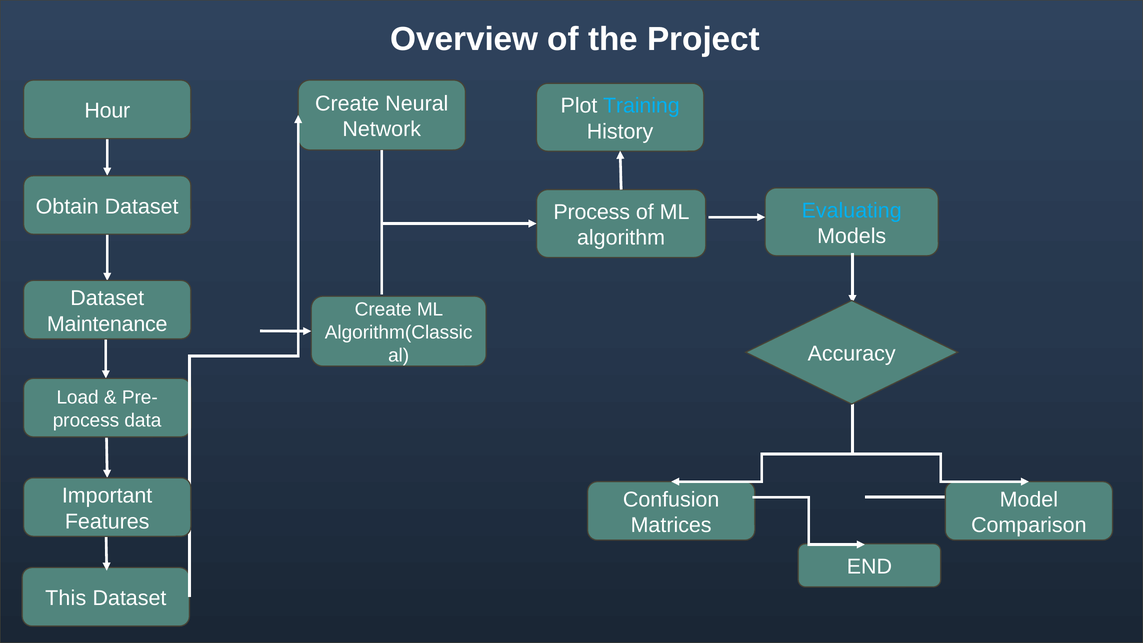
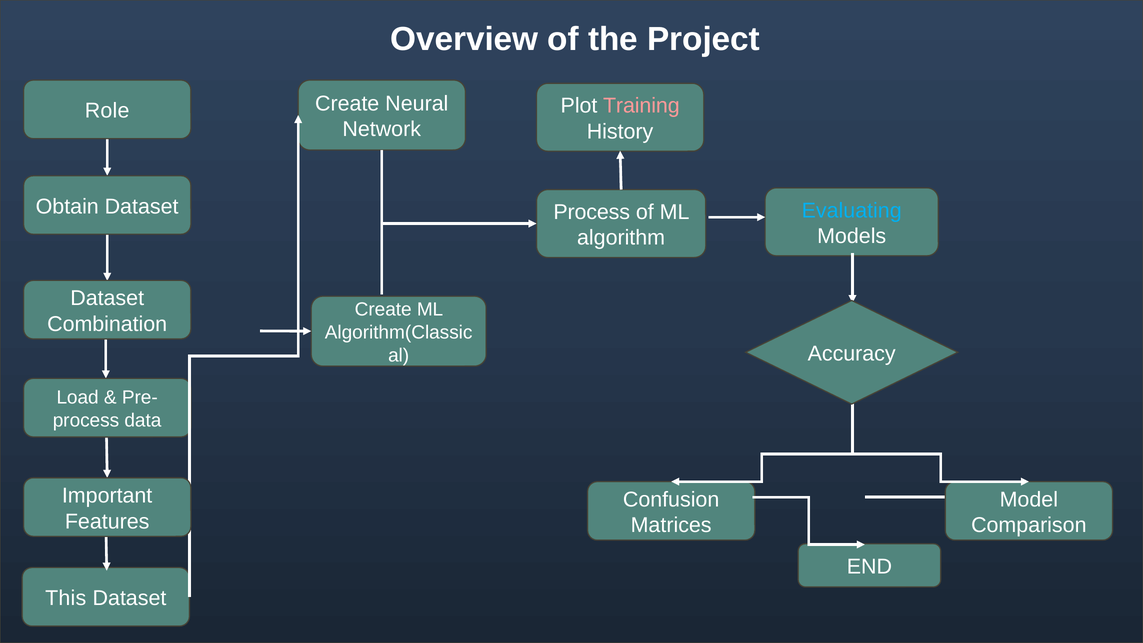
Training colour: light blue -> pink (641, 106)
Hour: Hour -> Role (107, 111)
Maintenance: Maintenance -> Combination (107, 324)
